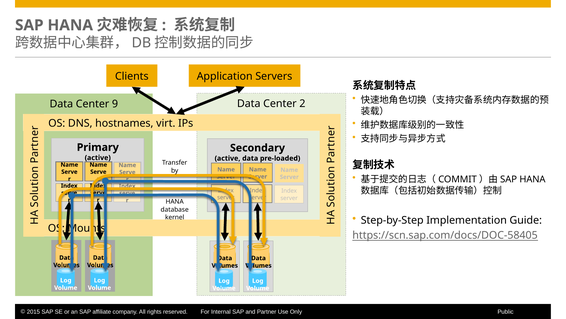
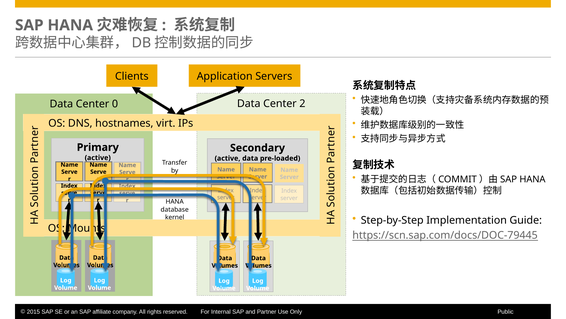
9: 9 -> 0 (115, 104)
https://scn.sap.com/docs/DOC-58405: https://scn.sap.com/docs/DOC-58405 -> https://scn.sap.com/docs/DOC-79445 (445, 235)
